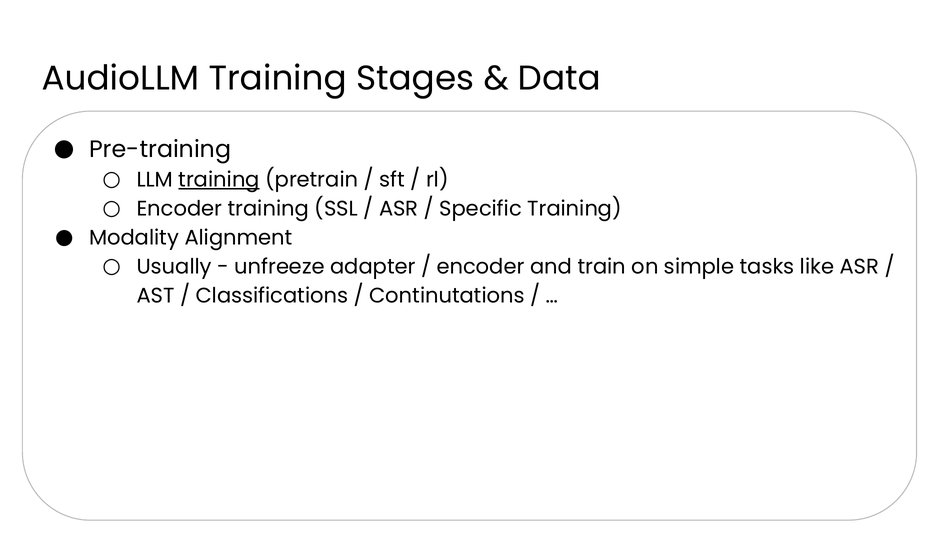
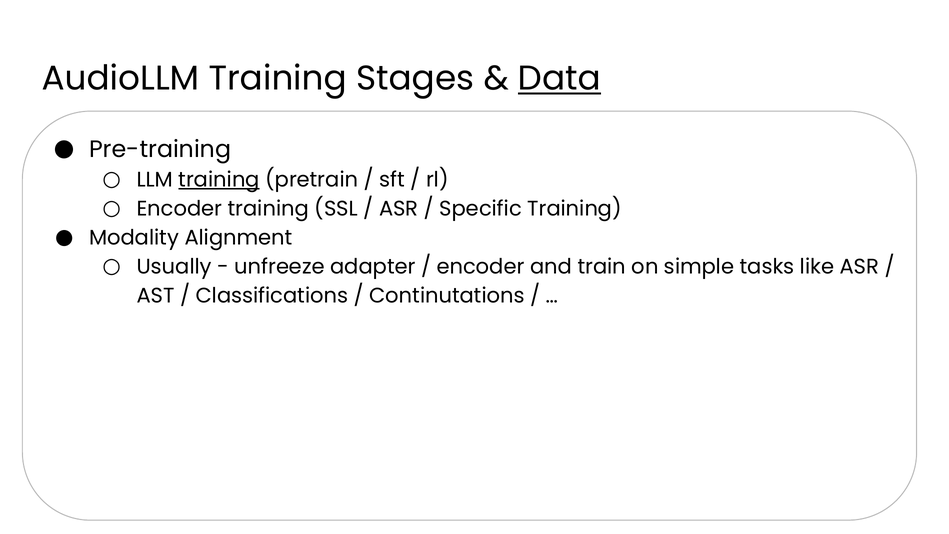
Data underline: none -> present (559, 79)
